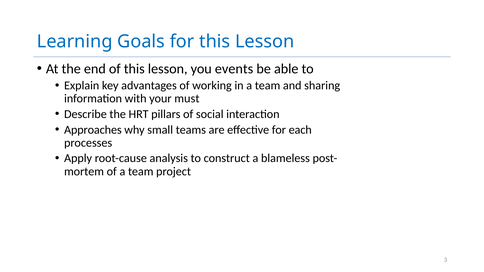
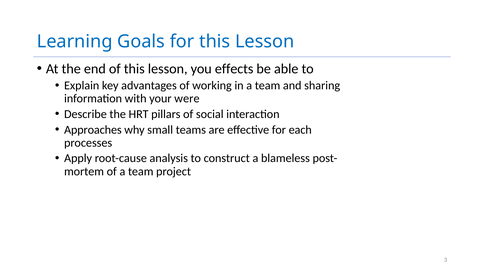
events: events -> effects (234, 69)
must: must -> were (187, 99)
